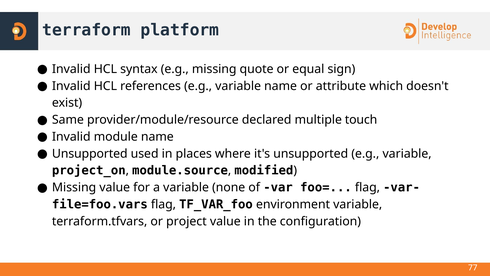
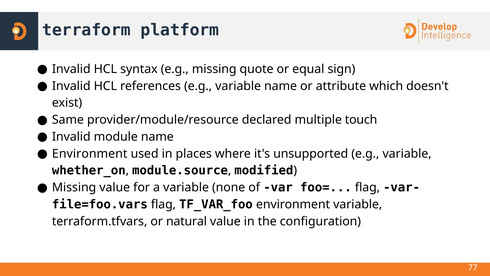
Unsupported: Unsupported -> Environment (90, 153)
project_on: project_on -> whether_on (89, 170)
project: project -> natural (187, 221)
